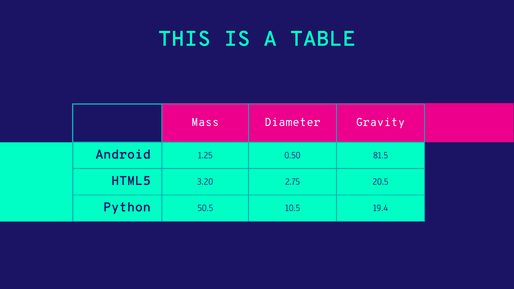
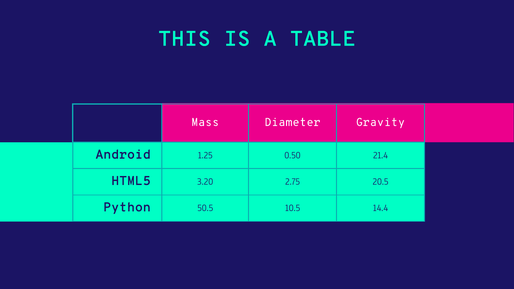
81.5: 81.5 -> 21.4 (381, 155)
19.4: 19.4 -> 14.4 (380, 208)
